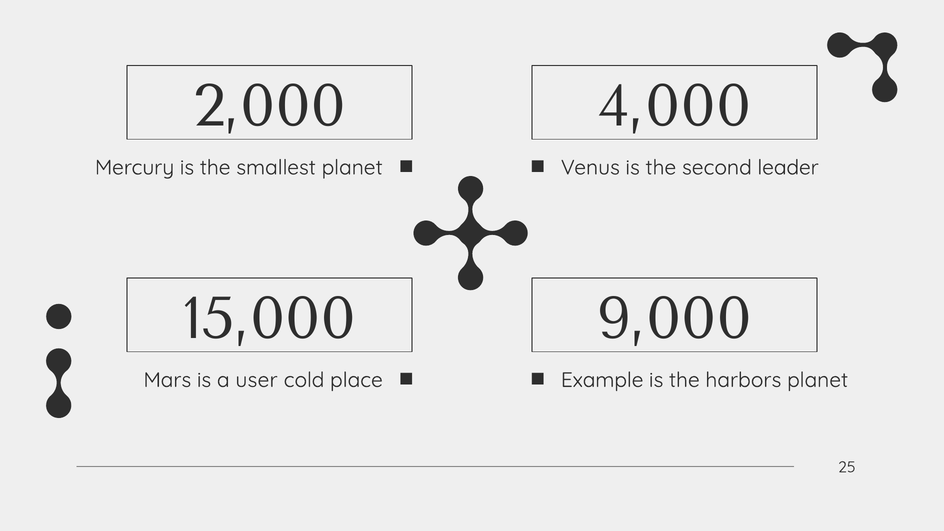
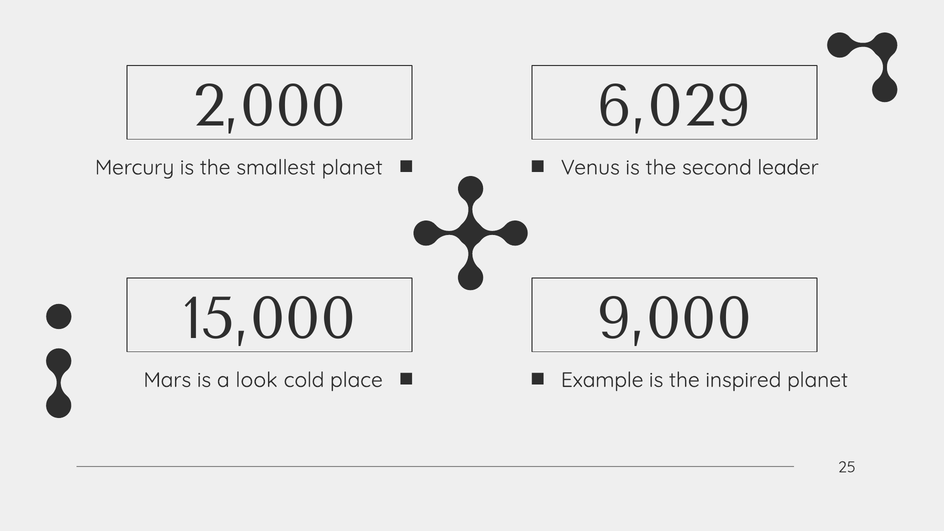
4,000: 4,000 -> 6,029 (674, 106)
user: user -> look (257, 380)
harbors: harbors -> inspired (743, 380)
